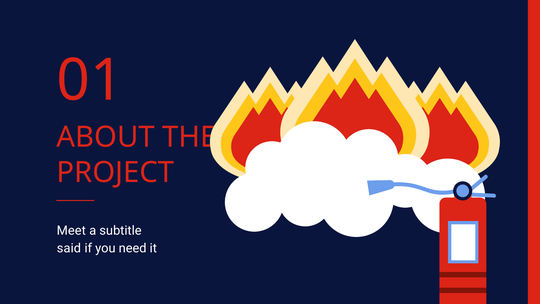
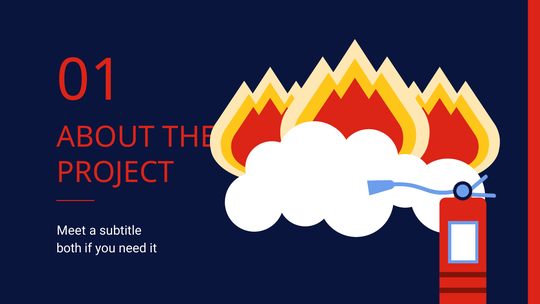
said: said -> both (69, 248)
